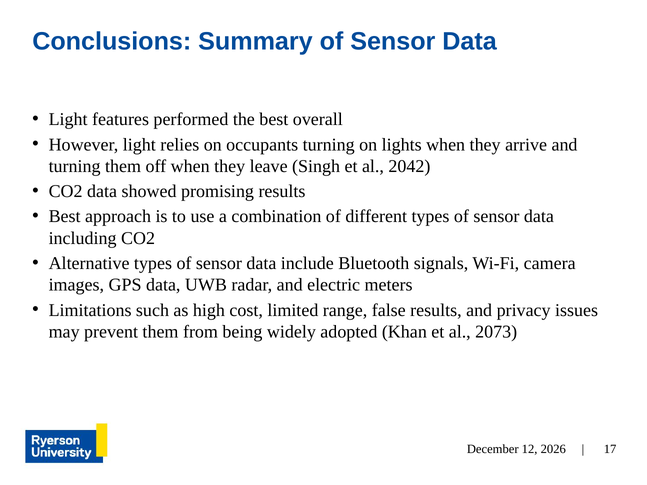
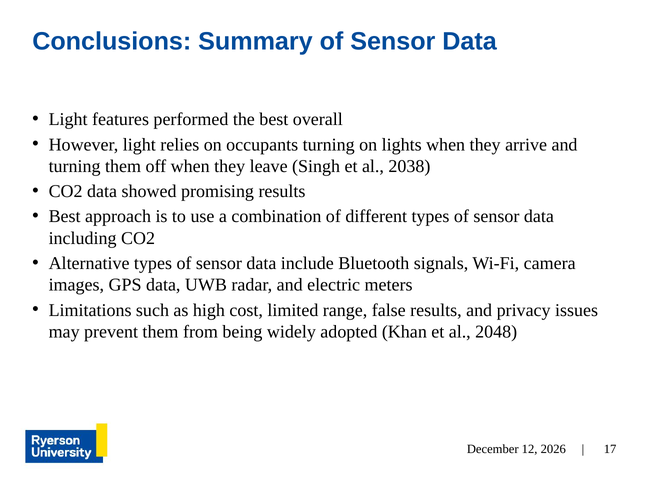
2042: 2042 -> 2038 (409, 166)
2073: 2073 -> 2048 (496, 332)
